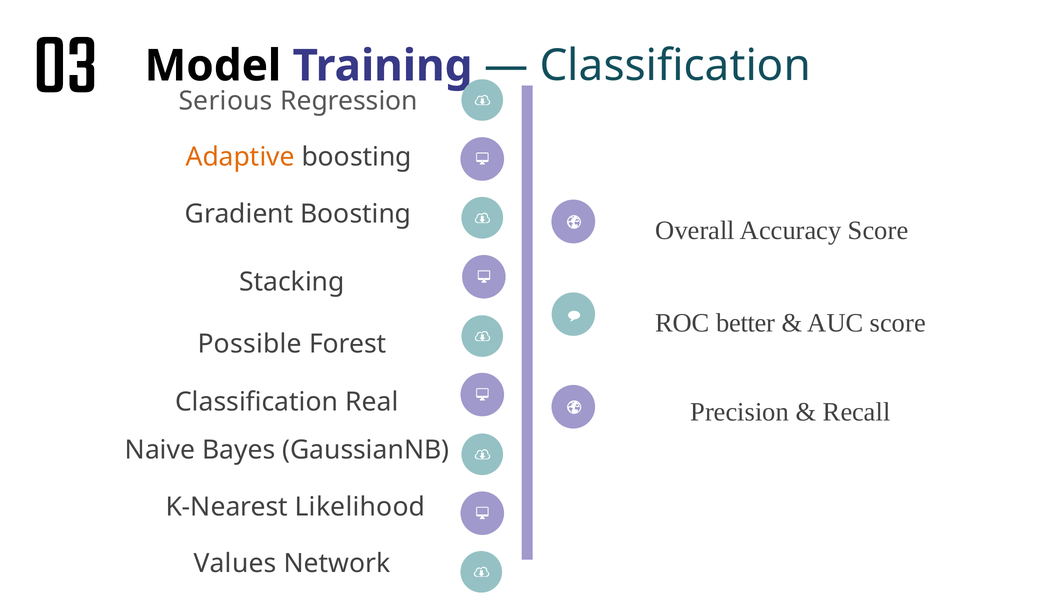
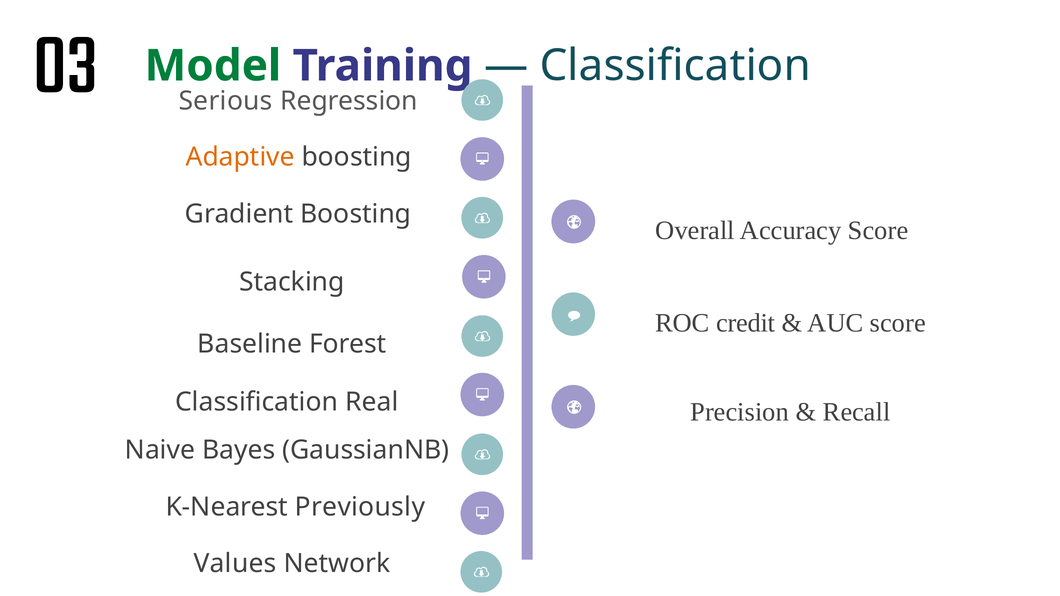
Model colour: black -> green (213, 66)
better: better -> credit (746, 323)
Possible: Possible -> Baseline (250, 344)
Likelihood: Likelihood -> Previously (360, 507)
